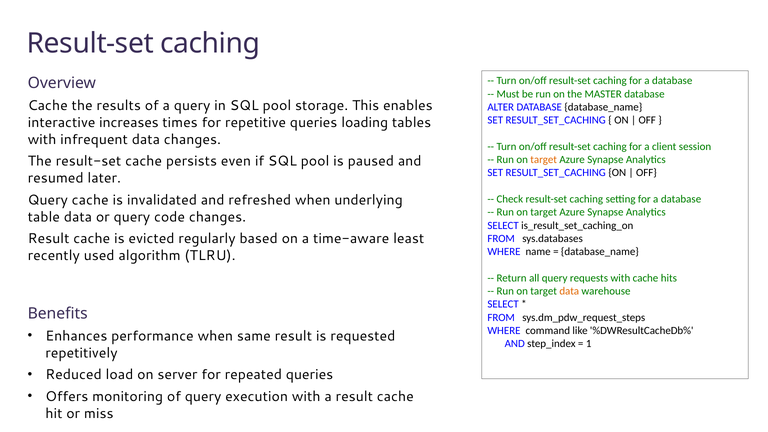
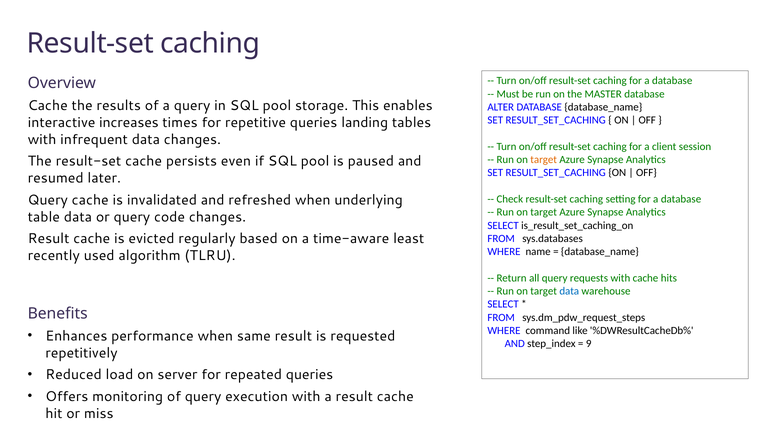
loading: loading -> landing (365, 123)
data colour: orange -> blue (569, 291)
1: 1 -> 9 (589, 344)
